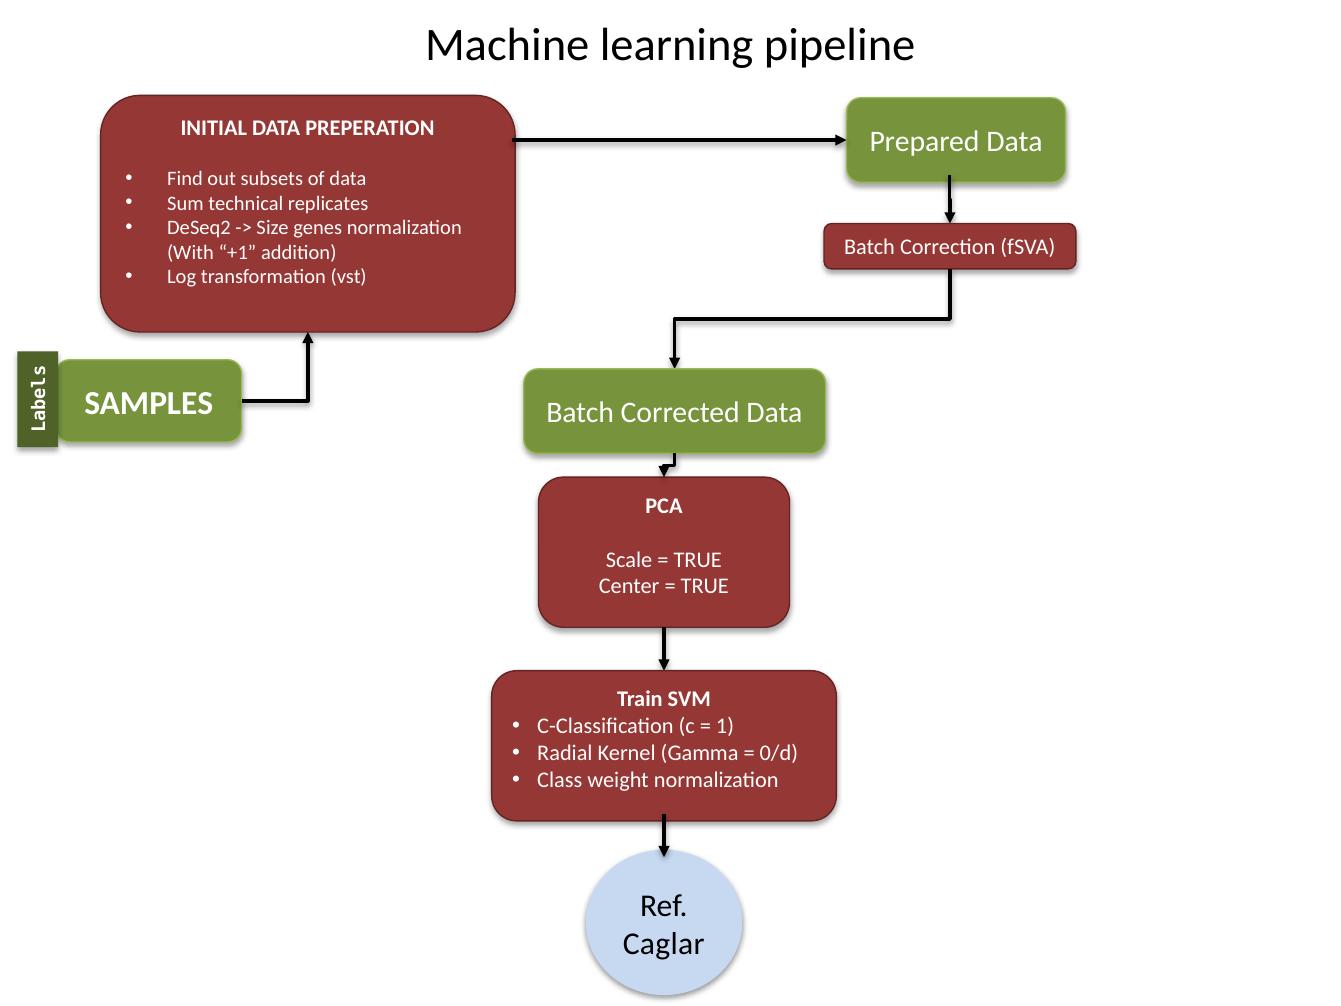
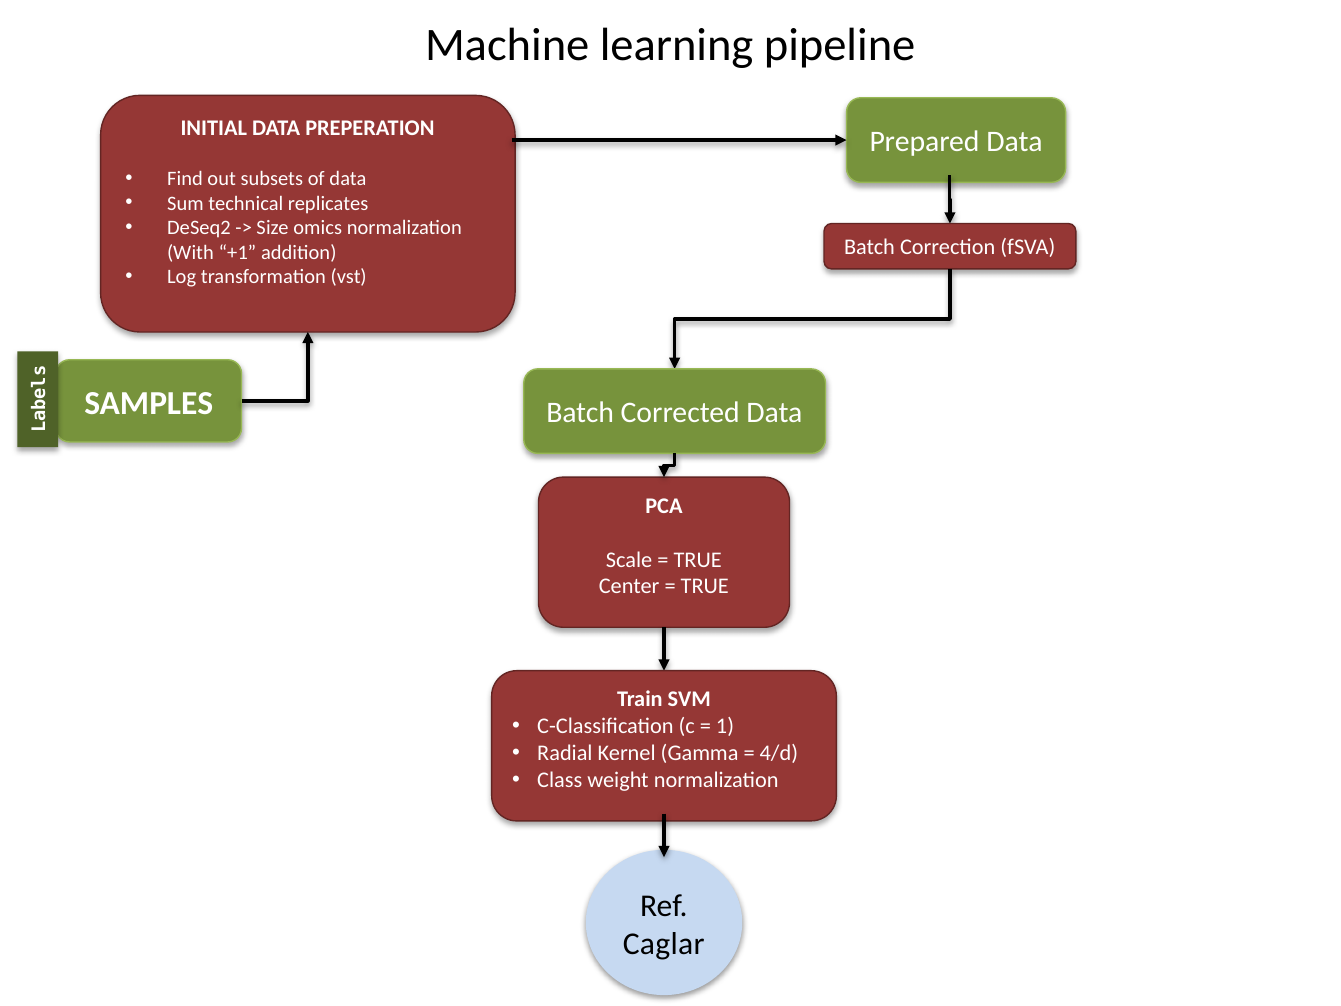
genes: genes -> omics (318, 228)
0/d: 0/d -> 4/d (779, 753)
